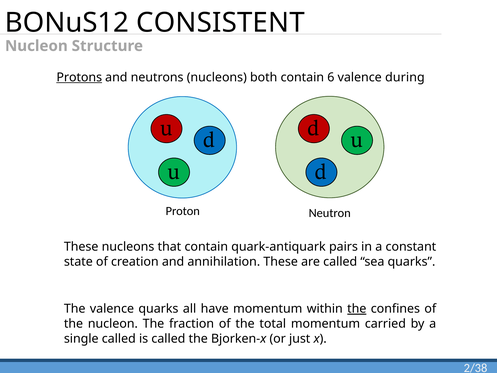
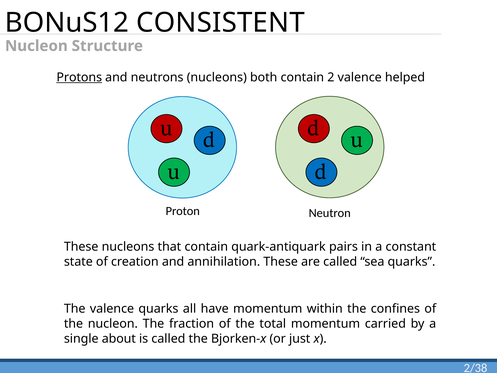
6: 6 -> 2 (331, 77)
during: during -> helped (405, 77)
the underline: present -> none (357, 309)
single called: called -> about (119, 338)
